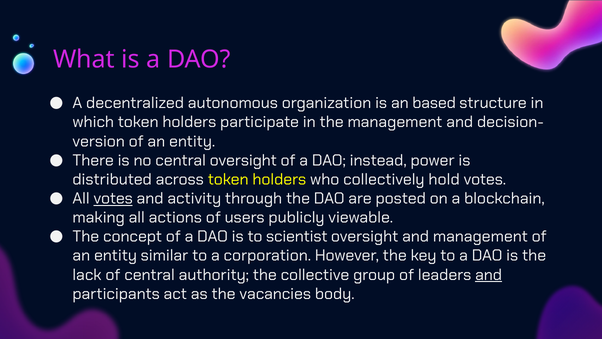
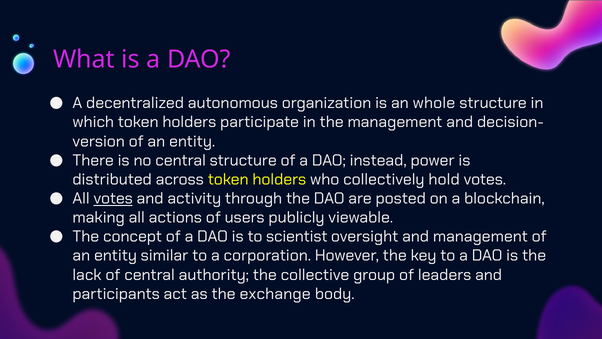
based: based -> whole (434, 103)
central oversight: oversight -> structure (243, 160)
and underline: present -> none (489, 275)
vacancies: vacancies -> exchange (275, 294)
